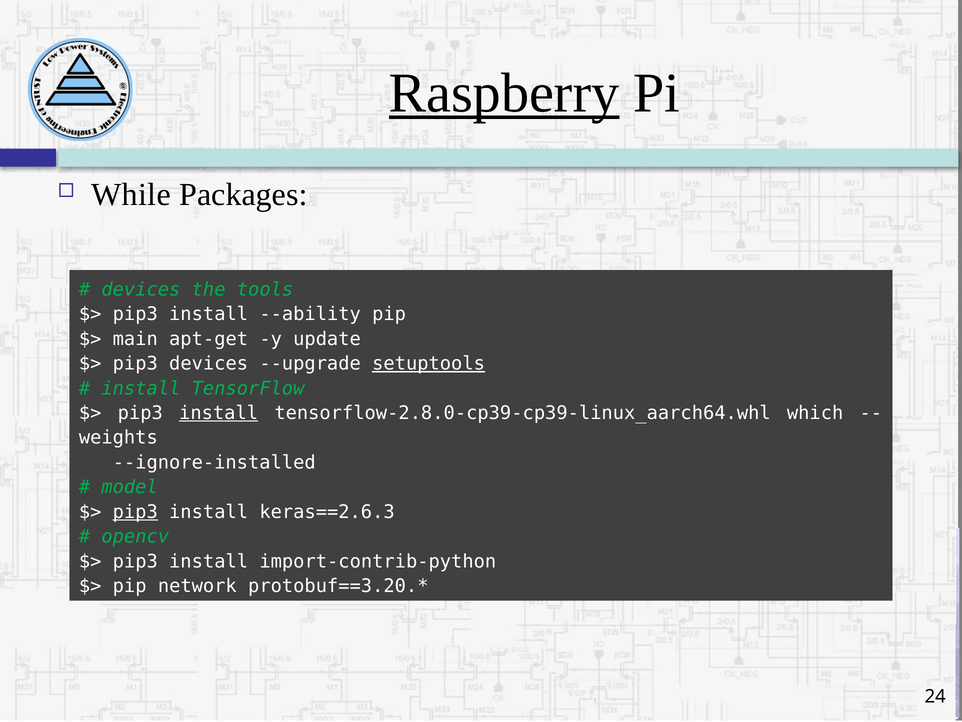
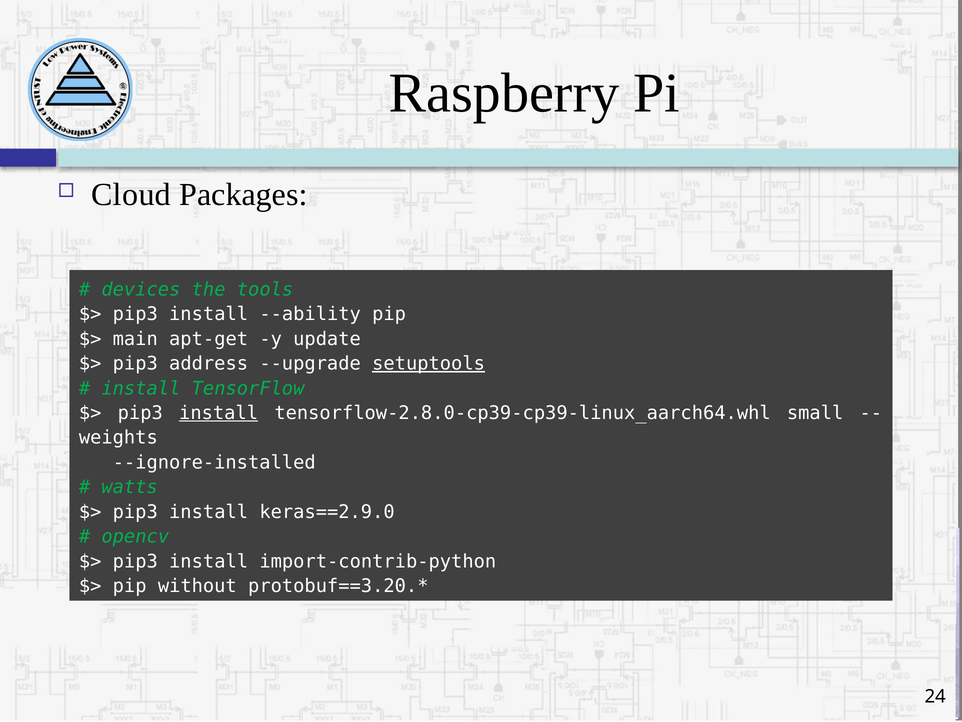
Raspberry underline: present -> none (504, 93)
While: While -> Cloud (131, 195)
pip3 devices: devices -> address (209, 363)
which: which -> small (815, 413)
model: model -> watts (130, 487)
pip3 underline: present -> none (135, 512)
keras==2.6.3: keras==2.6.3 -> keras==2.9.0 (327, 512)
network: network -> without (197, 586)
